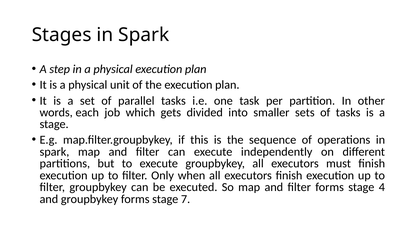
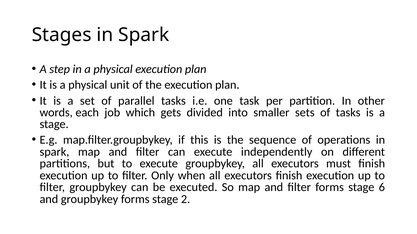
4: 4 -> 6 (382, 188)
7: 7 -> 2 (186, 199)
